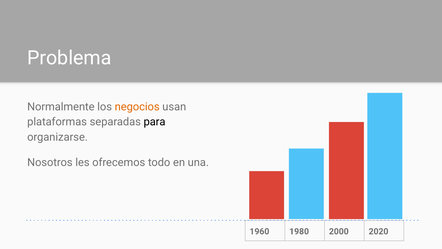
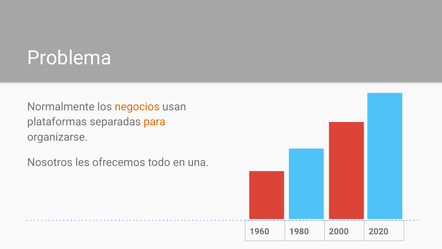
para colour: black -> orange (155, 122)
